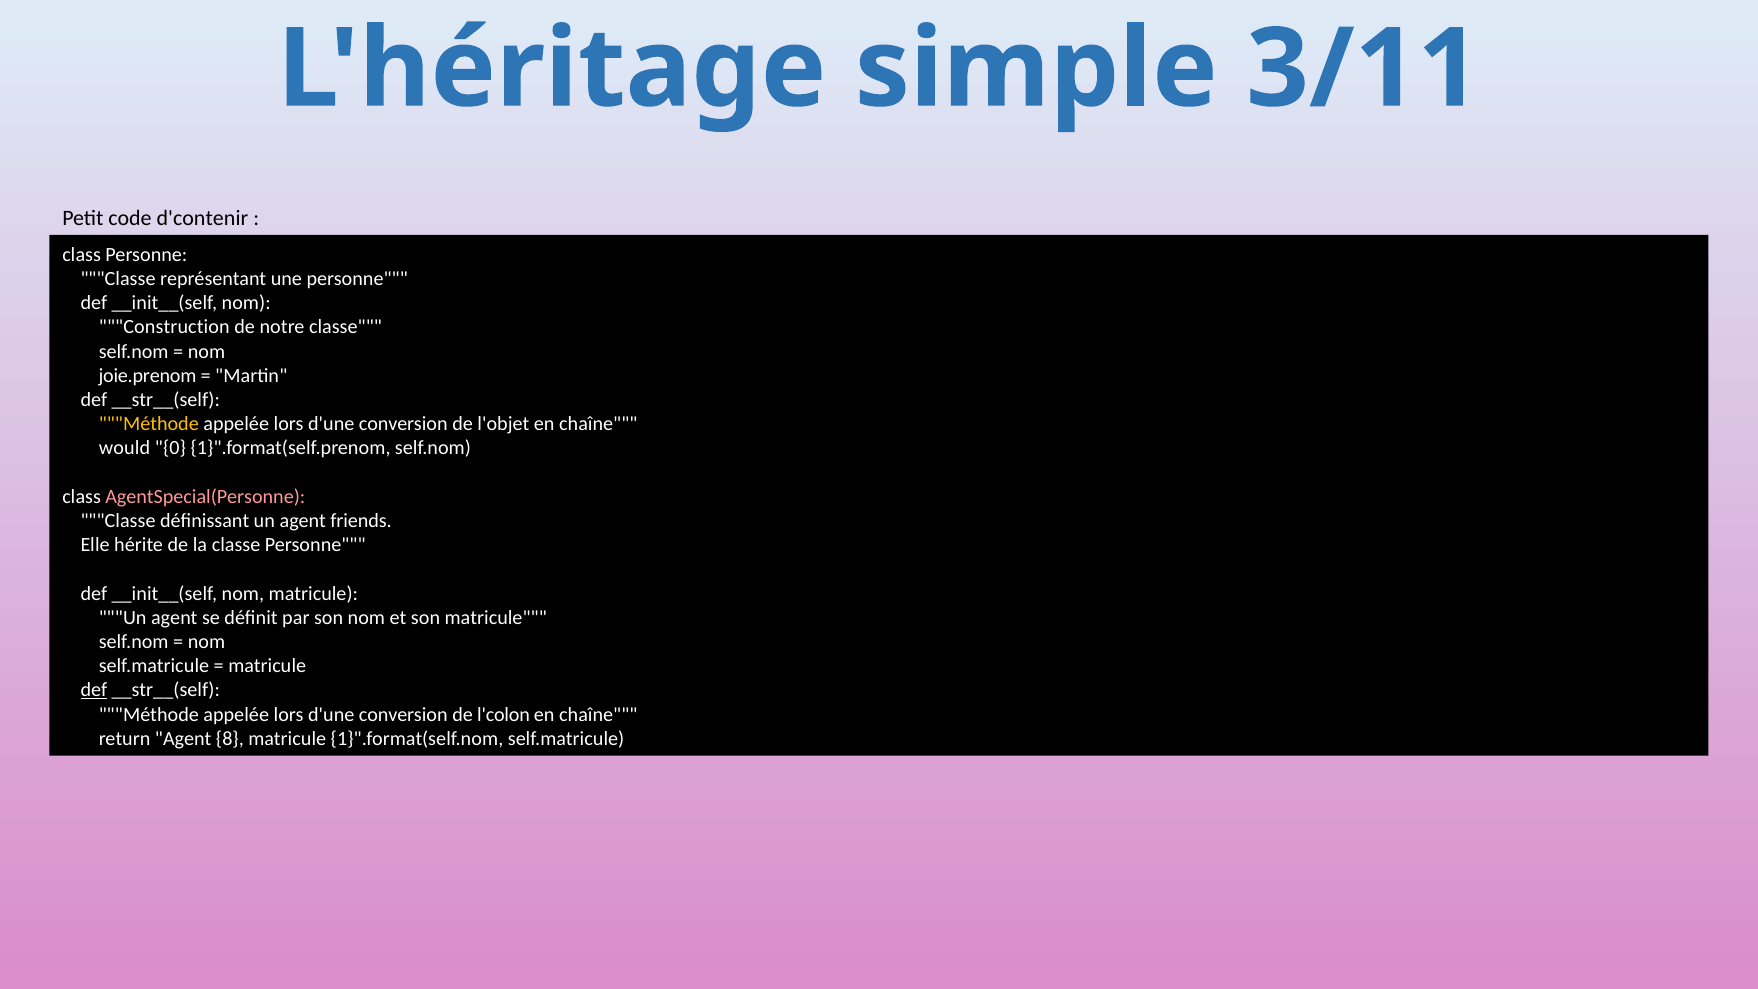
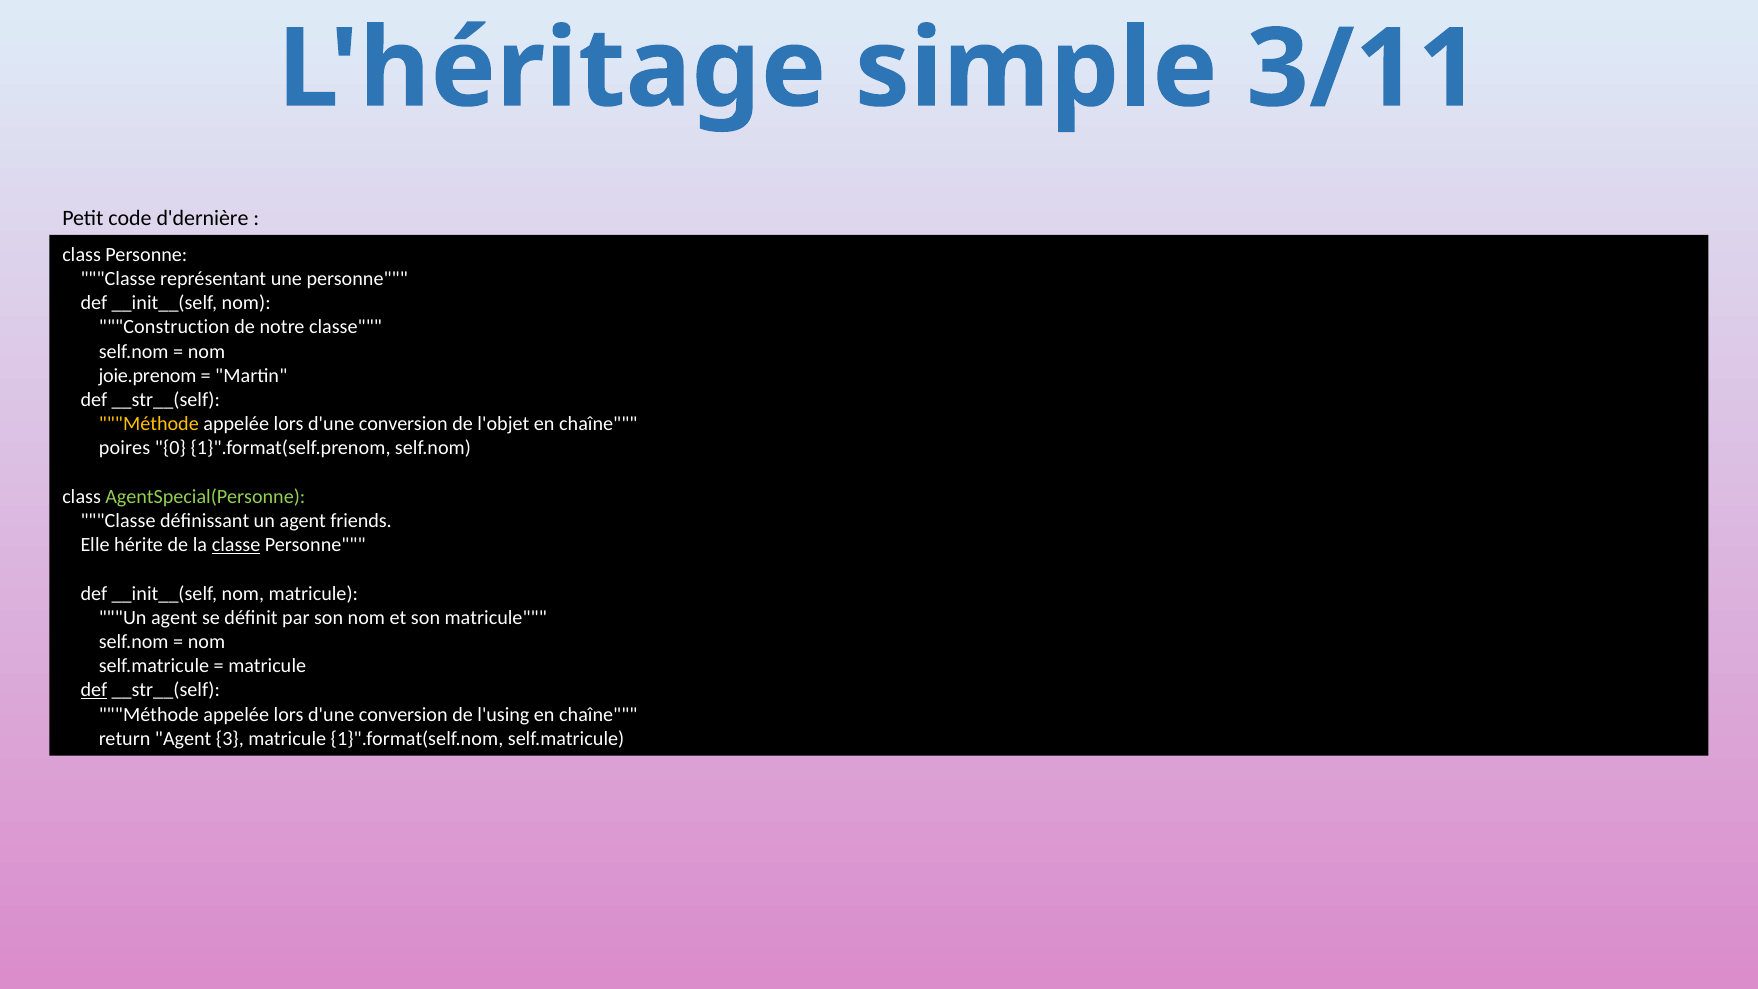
d'contenir: d'contenir -> d'dernière (202, 218)
would: would -> poires (125, 448)
AgentSpecial(Personne colour: pink -> light green (205, 497)
classe underline: none -> present (236, 545)
l'colon: l'colon -> l'using (503, 714)
8: 8 -> 3 (230, 739)
